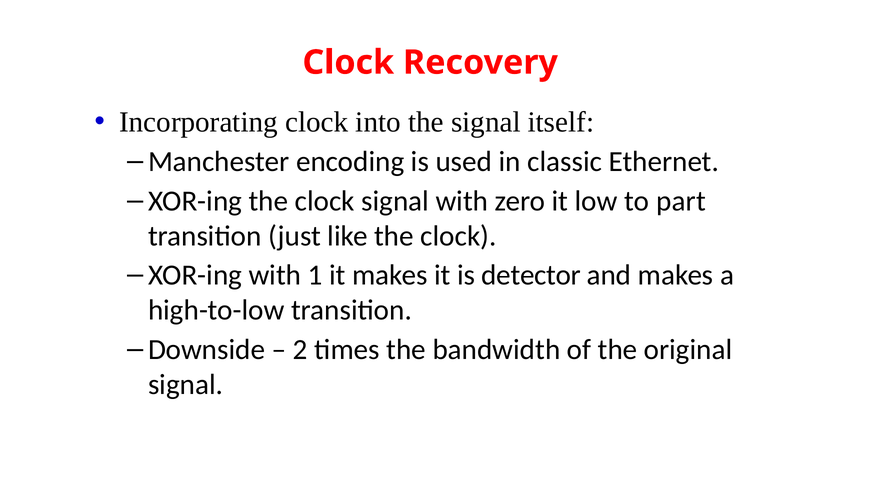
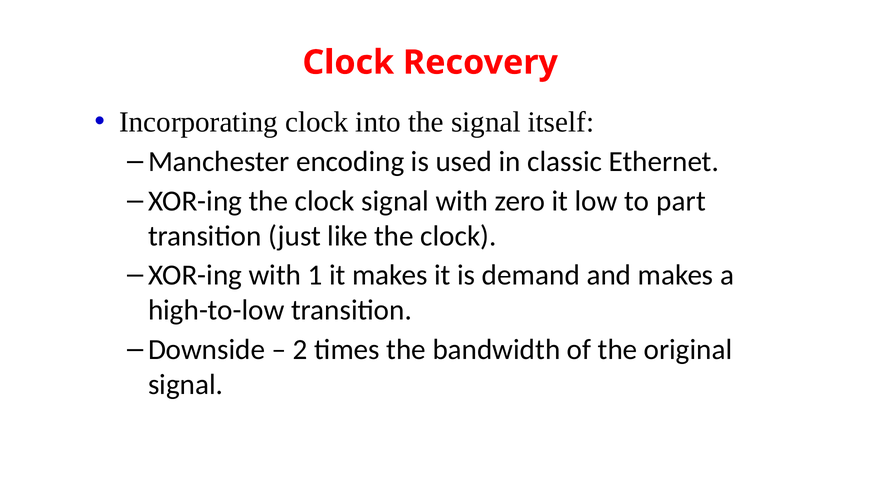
detector: detector -> demand (531, 276)
